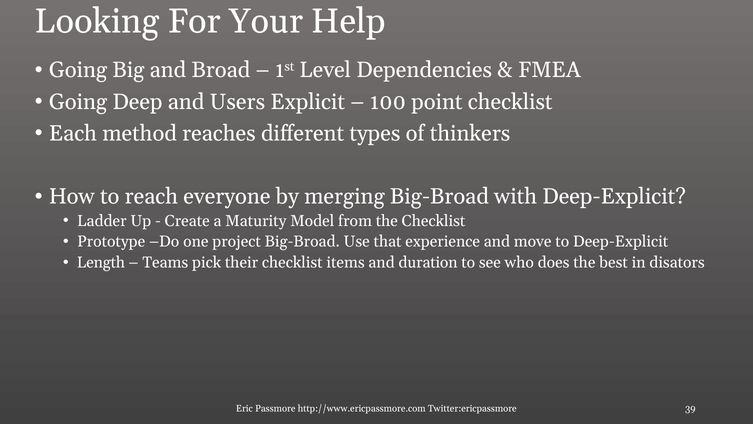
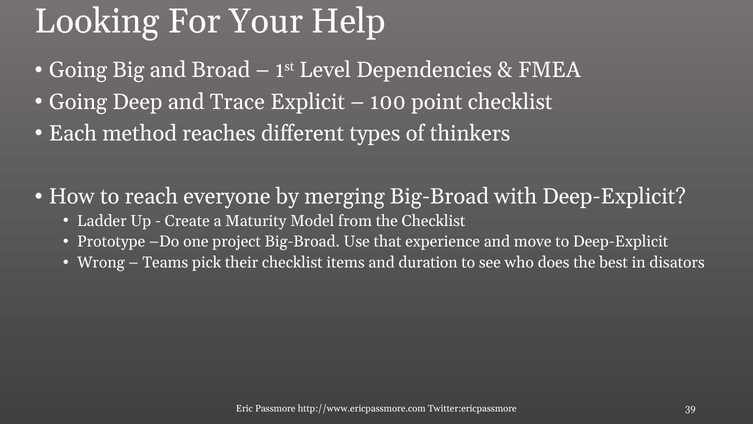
Users: Users -> Trace (237, 102)
Length: Length -> Wrong (101, 262)
